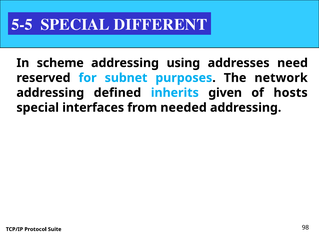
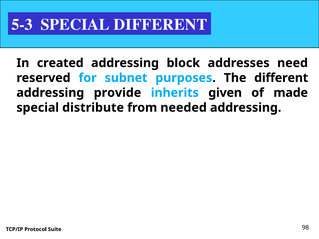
5-5: 5-5 -> 5-3 (22, 25)
scheme: scheme -> created (60, 63)
using: using -> block (183, 63)
The network: network -> different (281, 78)
defined: defined -> provide (117, 93)
hosts: hosts -> made (291, 93)
interfaces: interfaces -> distribute (93, 108)
